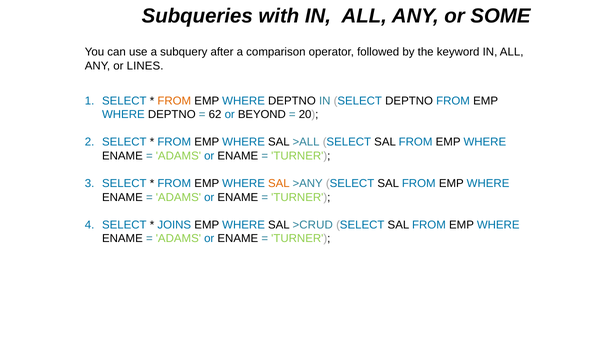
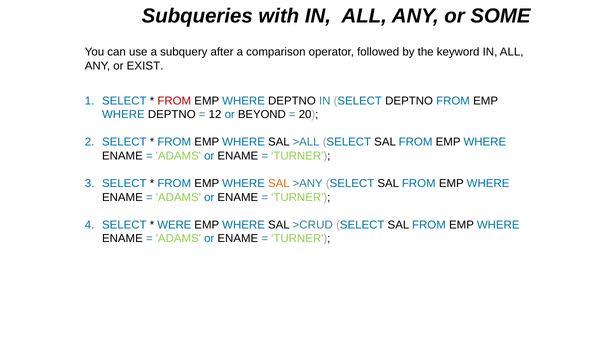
LINES: LINES -> EXIST (145, 66)
FROM colour: orange -> red (174, 101)
62: 62 -> 12 (215, 115)
JOINS: JOINS -> WERE (174, 225)
